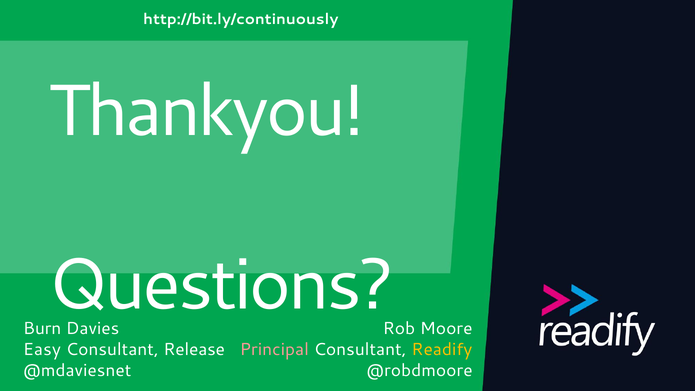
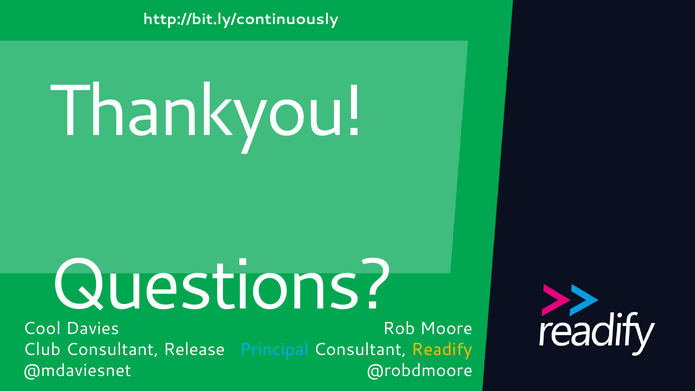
Burn: Burn -> Cool (42, 329)
Easy: Easy -> Club (42, 350)
Principal colour: pink -> light blue (274, 350)
